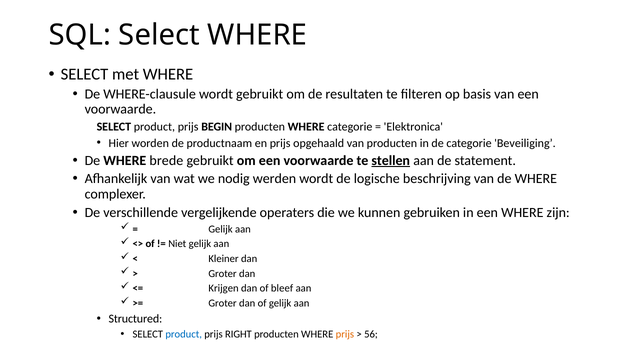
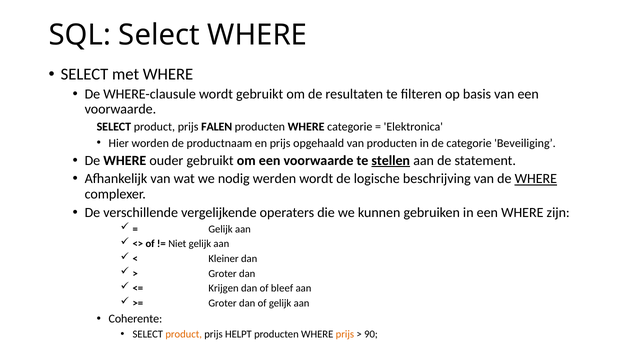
BEGIN: BEGIN -> FALEN (217, 127)
brede: brede -> ouder (166, 160)
WHERE underline: none -> present (536, 179)
Structured: Structured -> Coherente (135, 318)
product colour: blue -> orange (184, 334)
RIGHT: RIGHT -> HELPT (238, 334)
56: 56 -> 90 (371, 334)
